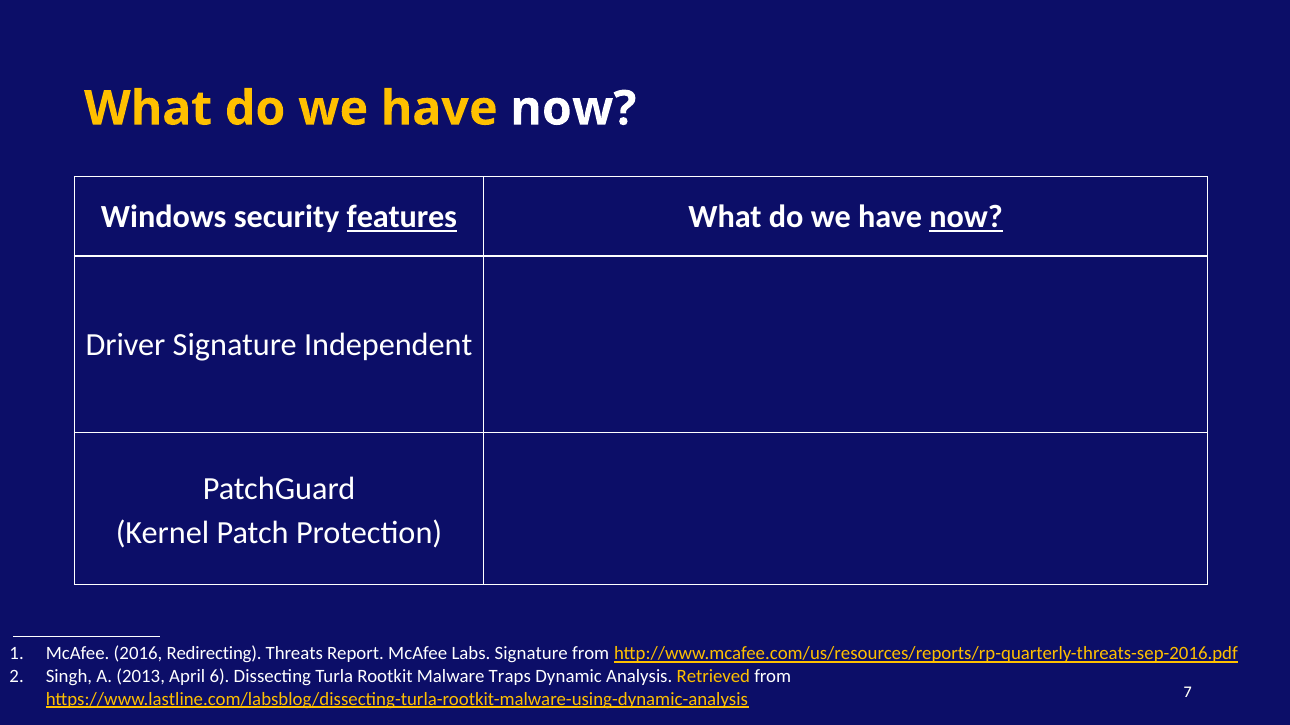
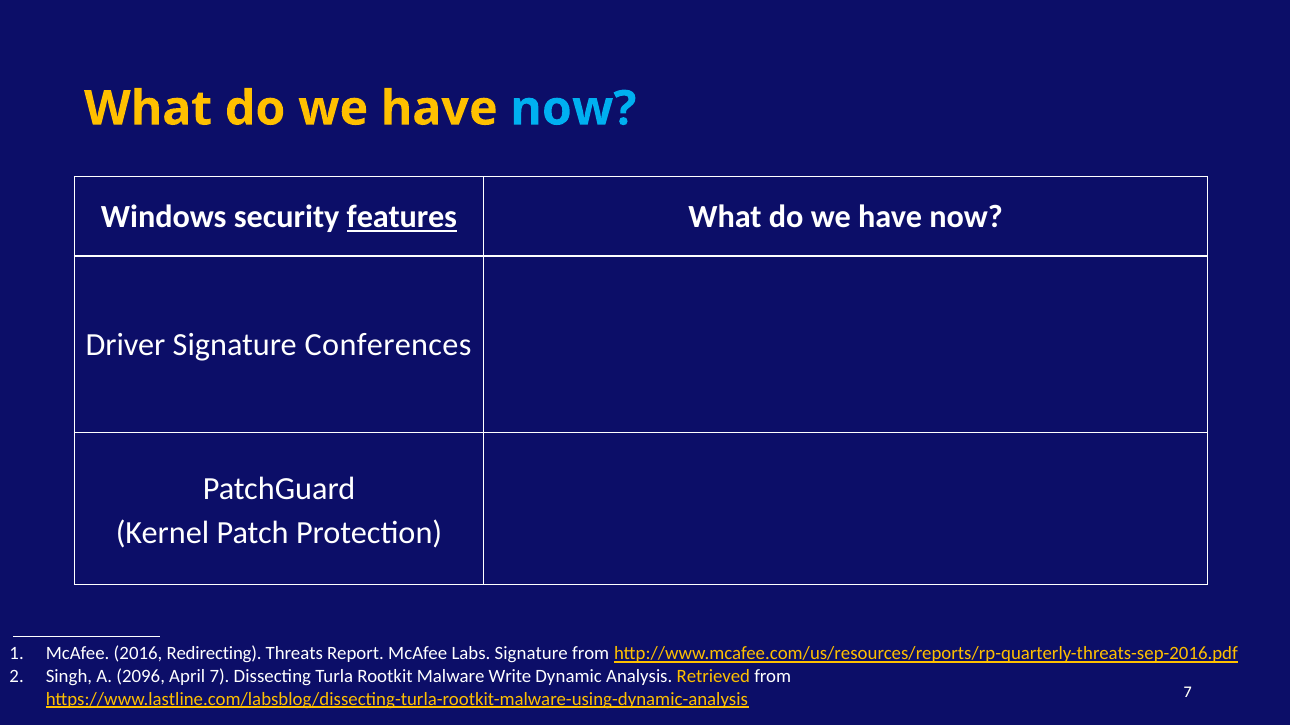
now colour: white -> light blue (573, 109)
now underline: present -> none (966, 217)
Independent: Independent -> Conferences (388, 345)
2013: 2013 -> 2096 (141, 677)
April 6: 6 -> 7 (220, 677)
Traps: Traps -> Write (510, 677)
